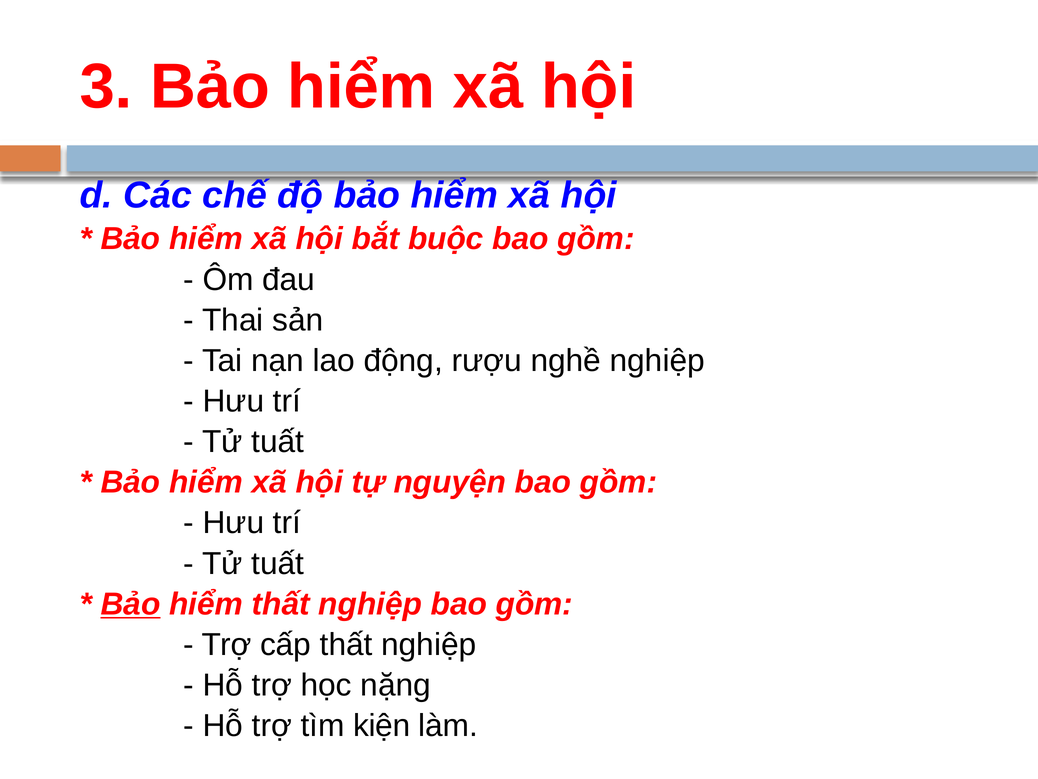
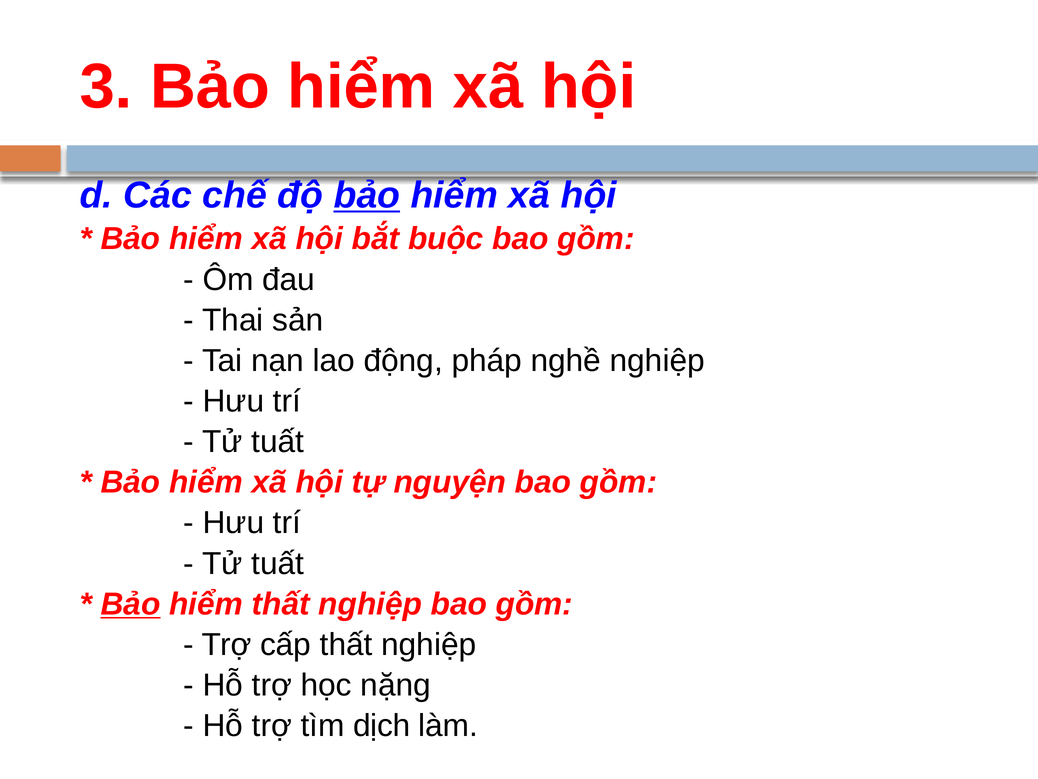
bảo underline: none -> present (367, 195)
rượu: rượu -> pháp (487, 360)
kiện: kiện -> dịch (382, 725)
